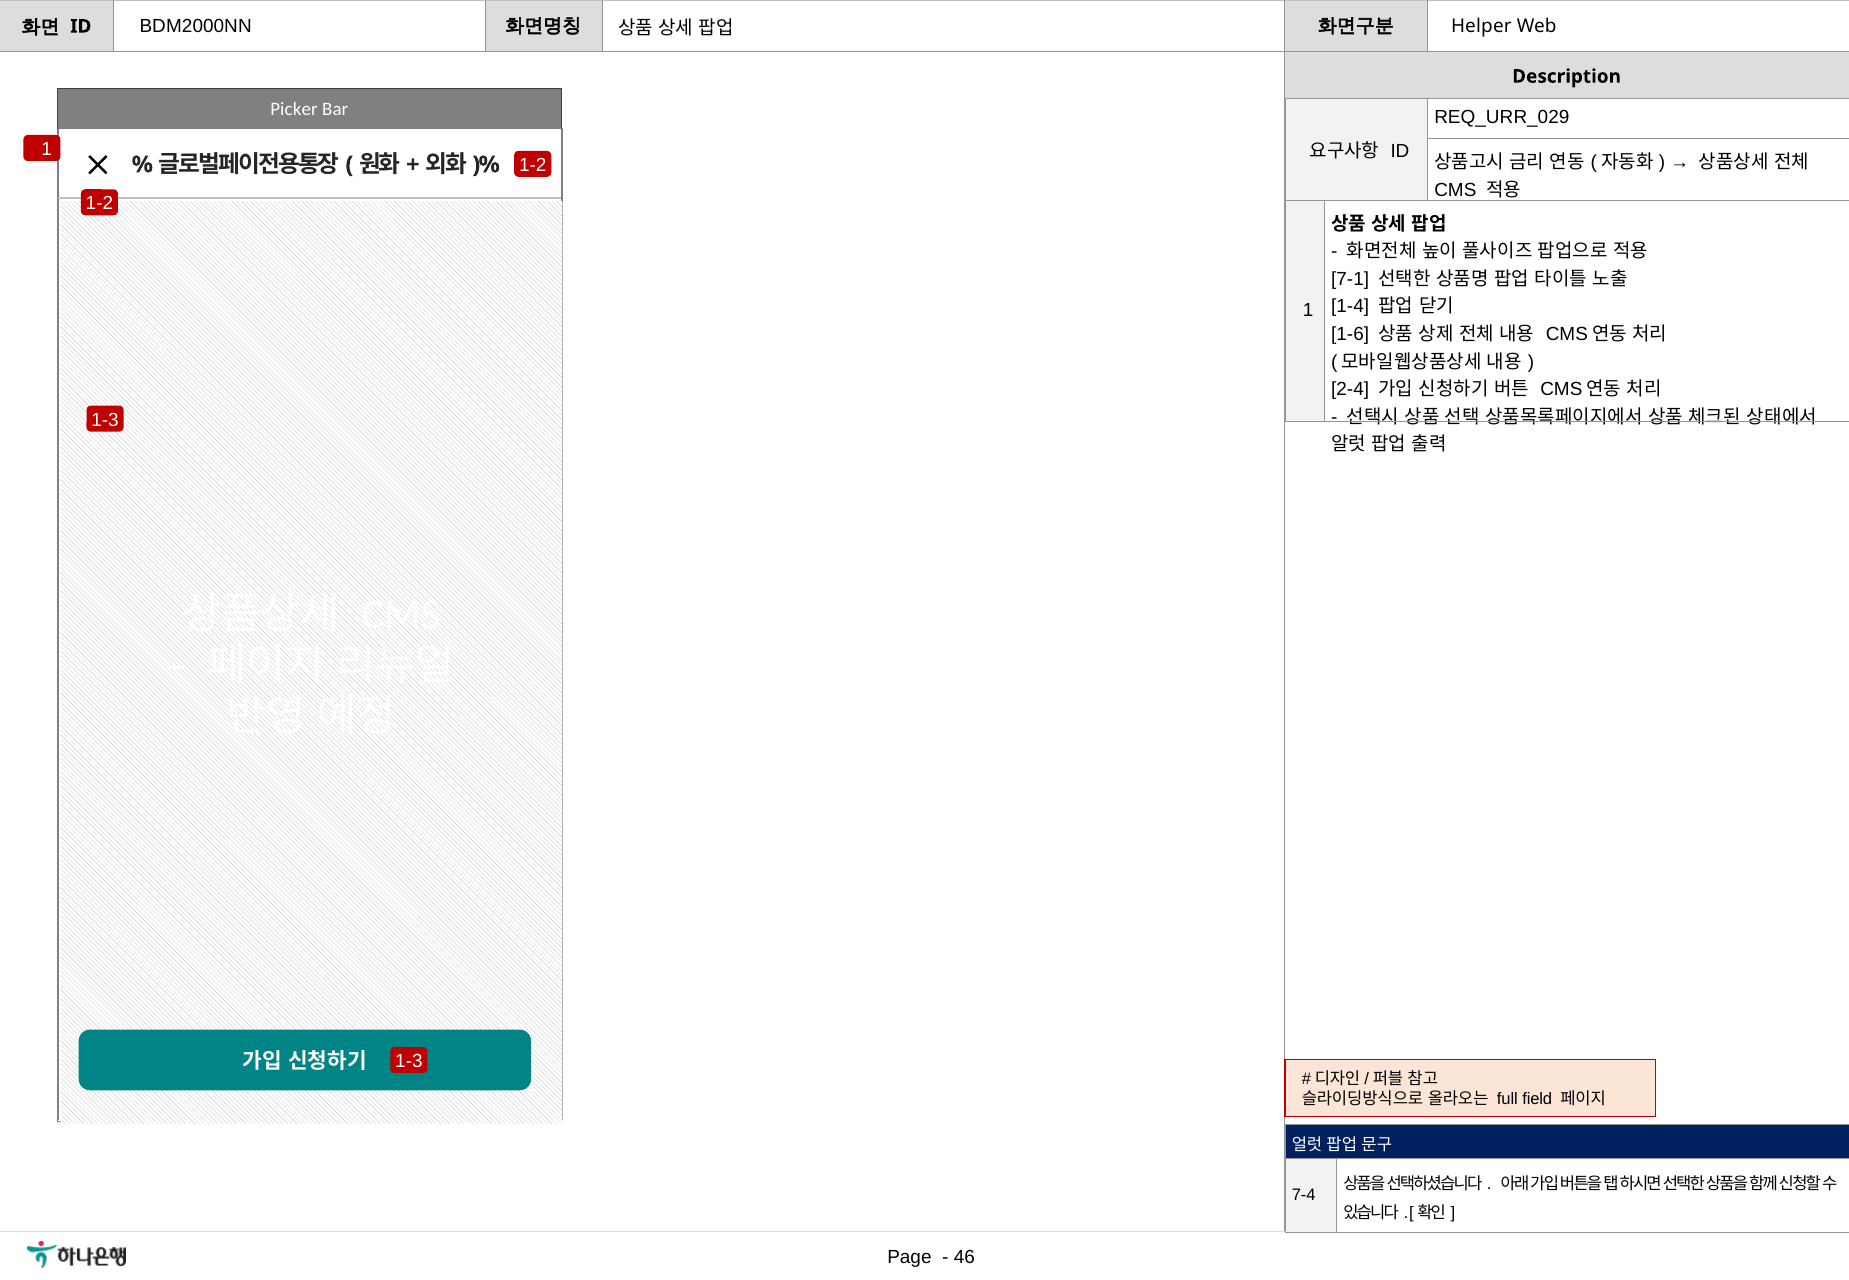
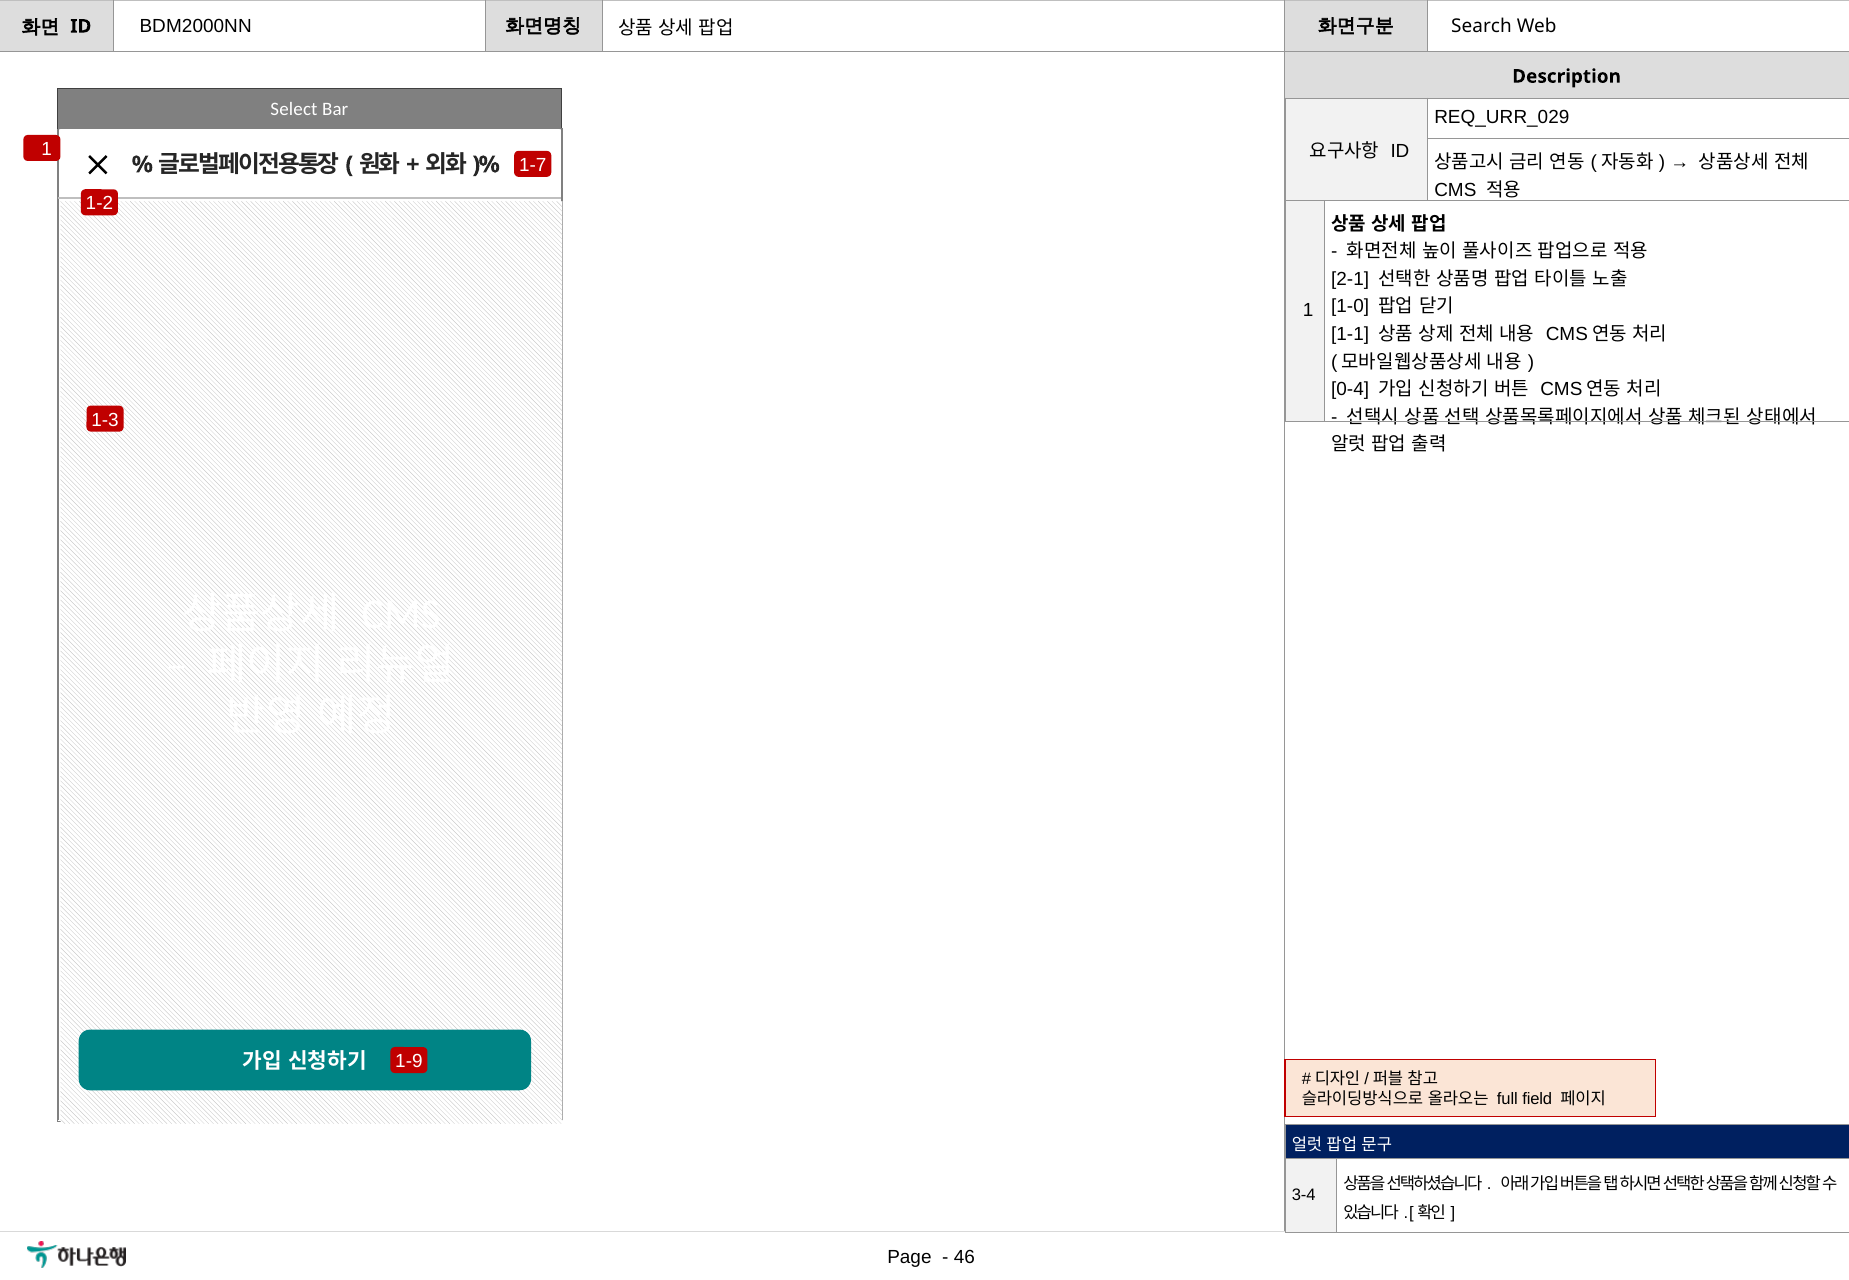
Helper: Helper -> Search (1481, 26)
Picker: Picker -> Select (294, 110)
1-2: 1-2 -> 1-7 (533, 165)
7-1: 7-1 -> 2-1 (1350, 279)
1-4: 1-4 -> 1-0 (1350, 307)
1-6: 1-6 -> 1-1 (1350, 334)
2-4: 2-4 -> 0-4 (1350, 390)
1-3: 1-3 -> 1-9 (409, 1061)
7-4: 7-4 -> 3-4 (1304, 1195)
